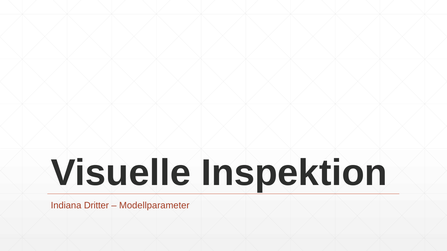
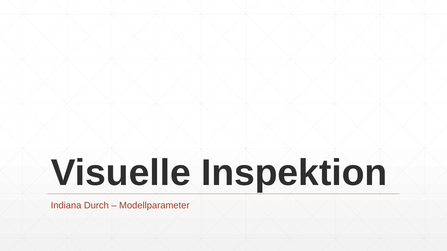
Dritter: Dritter -> Durch (96, 206)
